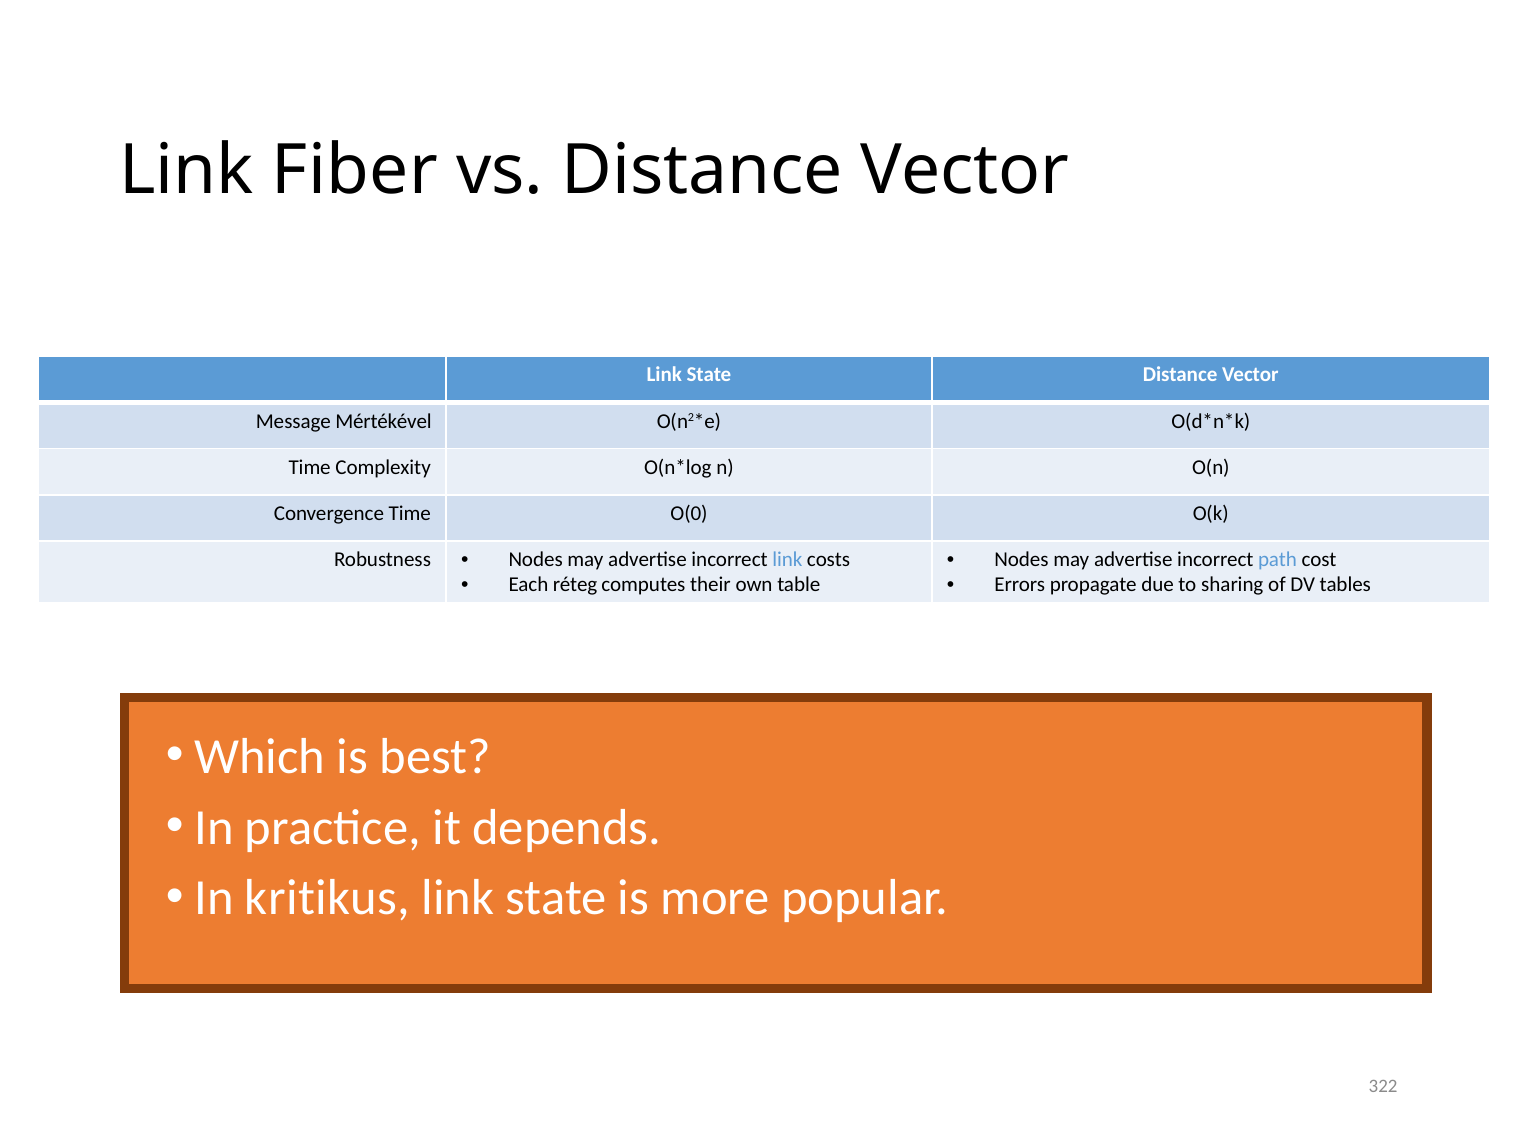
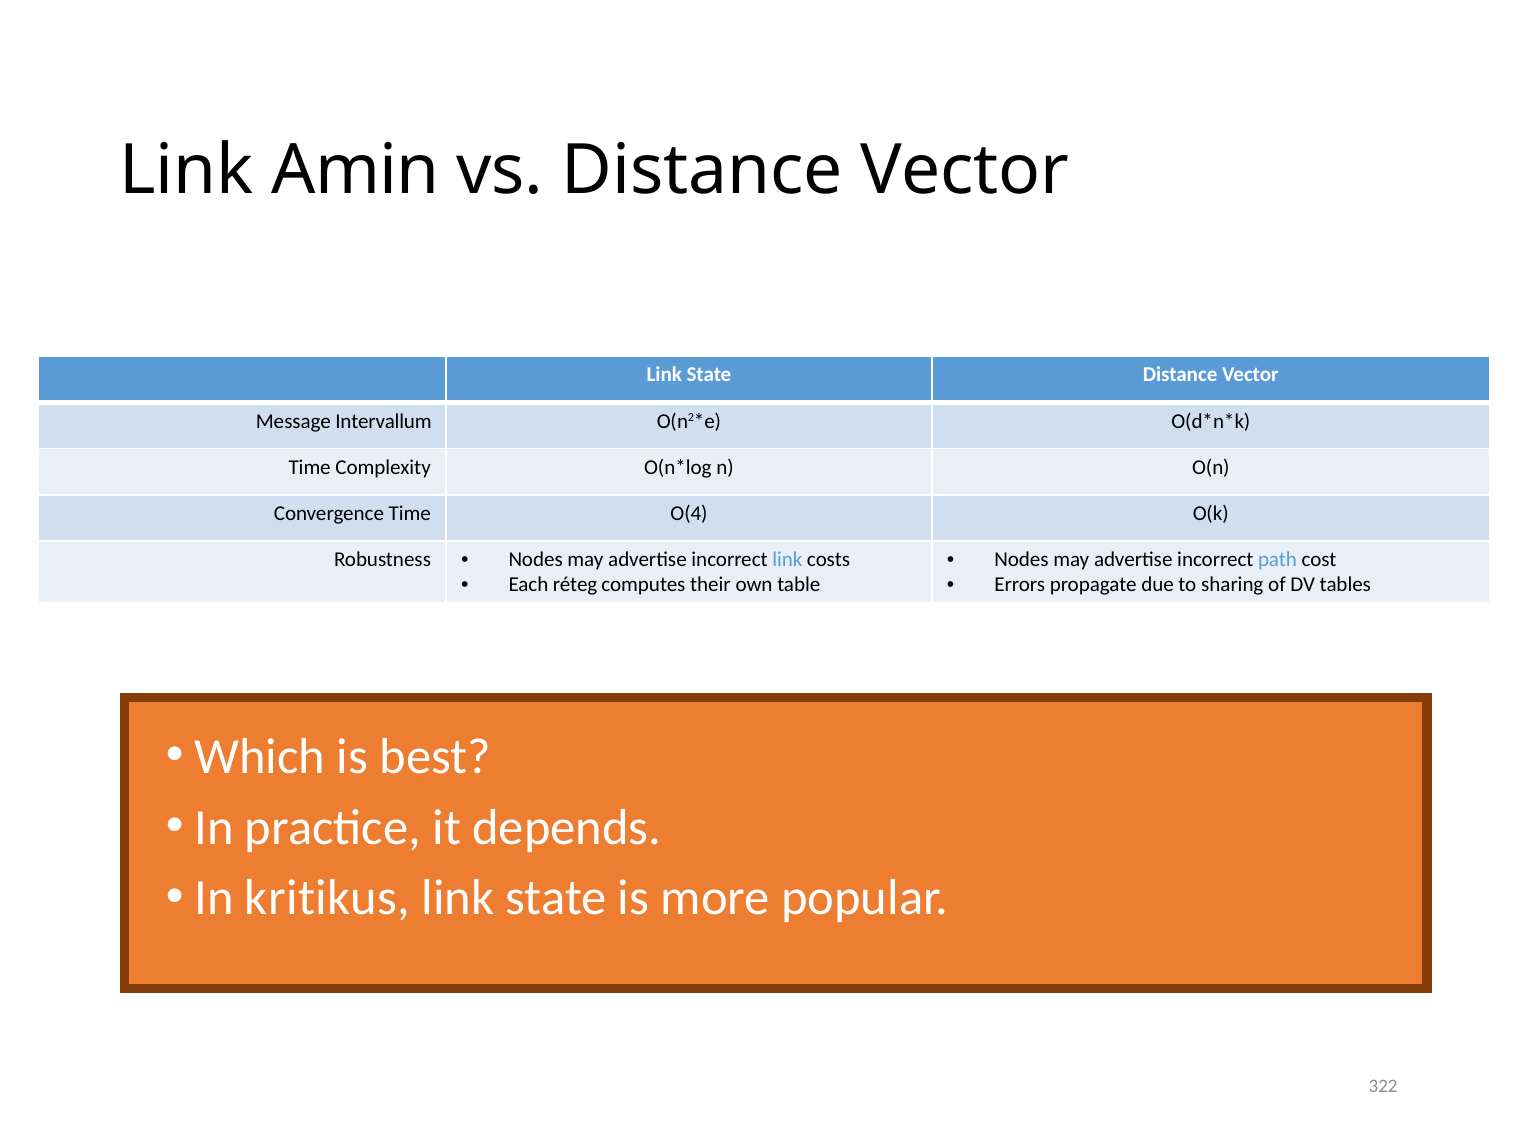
Fiber: Fiber -> Amin (355, 170)
Mértékével: Mértékével -> Intervallum (383, 421)
O(0: O(0 -> O(4 (689, 513)
